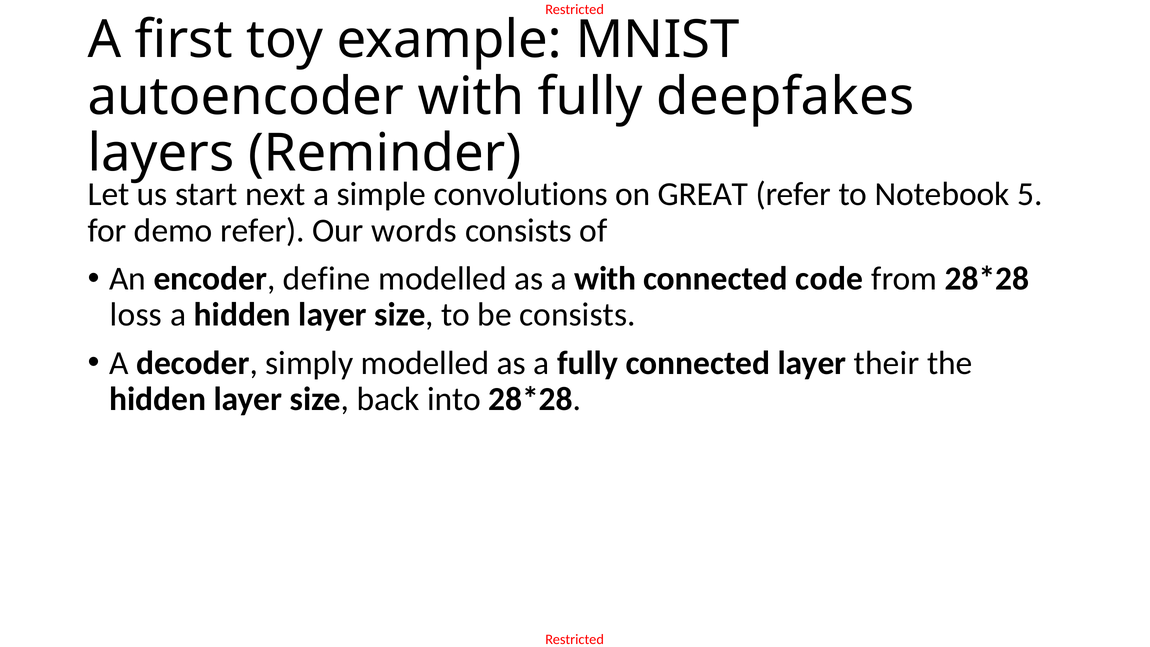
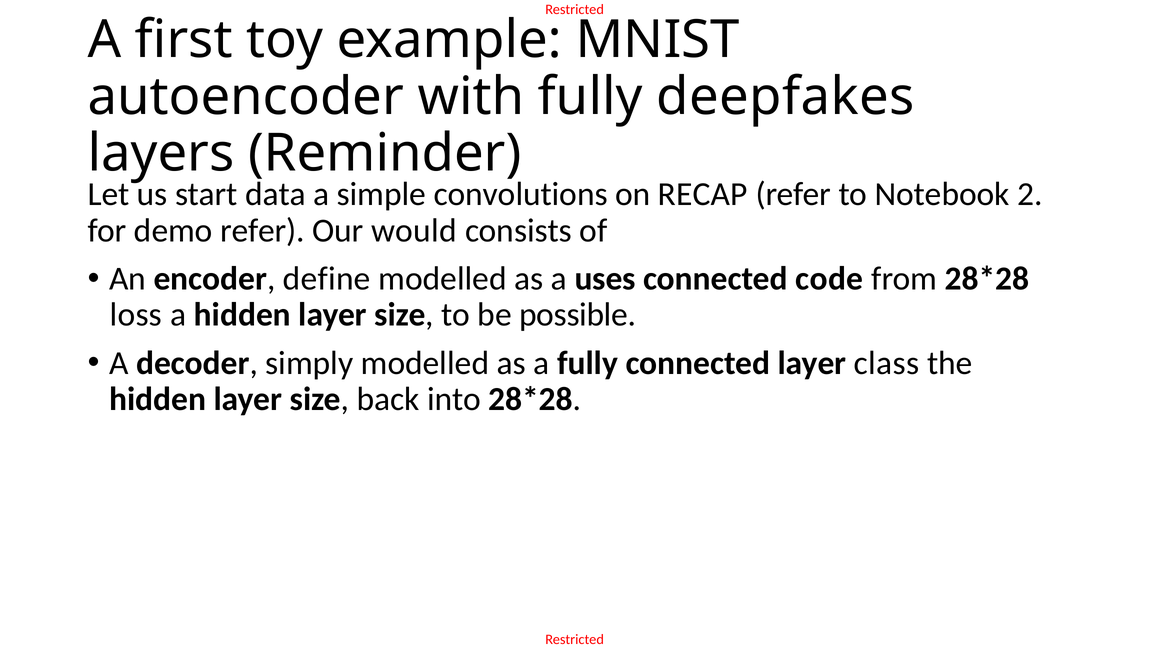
next: next -> data (275, 194)
GREAT: GREAT -> RECAP (703, 194)
5: 5 -> 2 (1030, 194)
words: words -> would (414, 231)
a with: with -> uses (605, 279)
be consists: consists -> possible (578, 315)
their: their -> class (886, 363)
